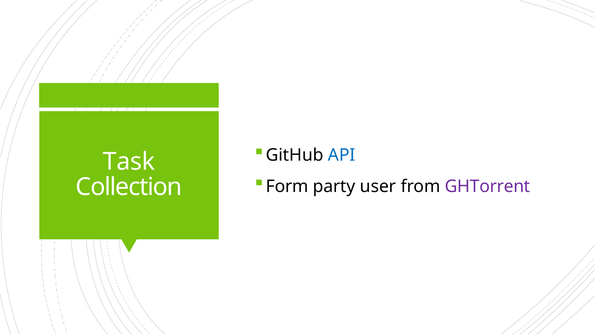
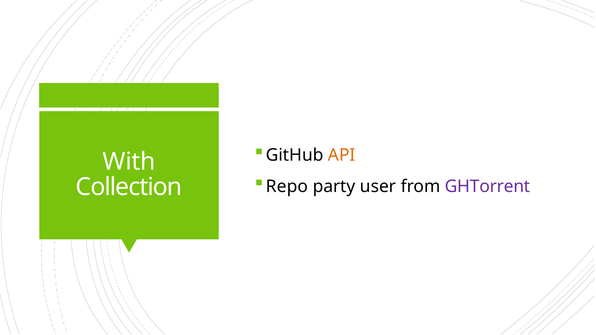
API colour: blue -> orange (342, 155)
Task: Task -> With (129, 162)
Form: Form -> Repo (287, 186)
